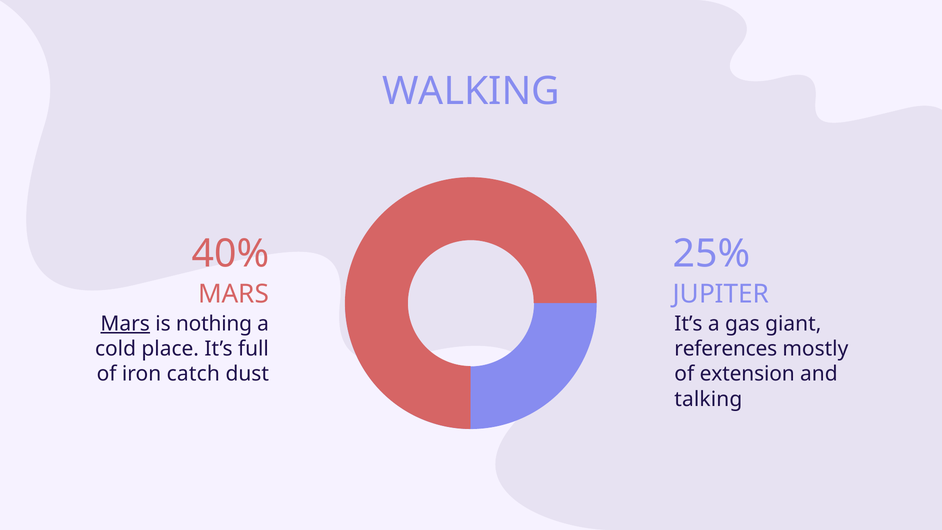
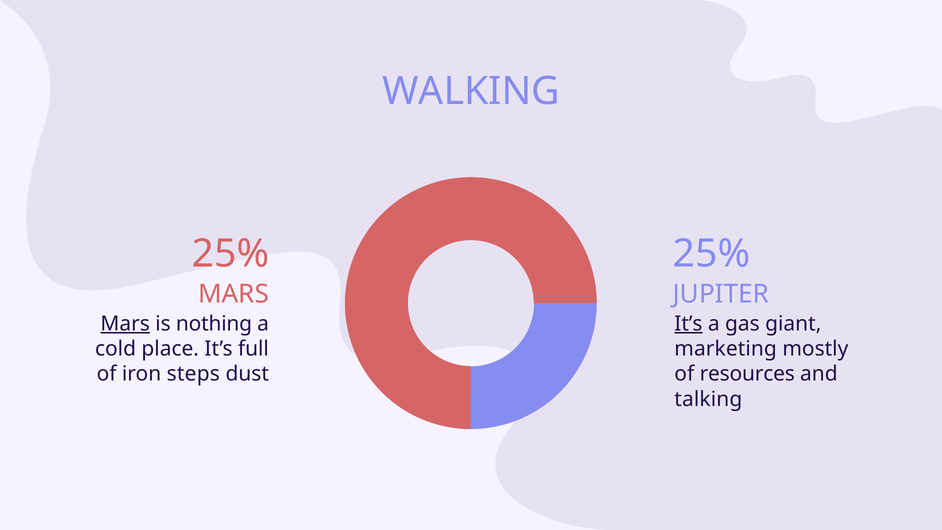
40%: 40% -> 25% (230, 254)
It’s underline: none -> present (688, 324)
references: references -> marketing (726, 349)
catch: catch -> steps (193, 374)
extension: extension -> resources (747, 374)
